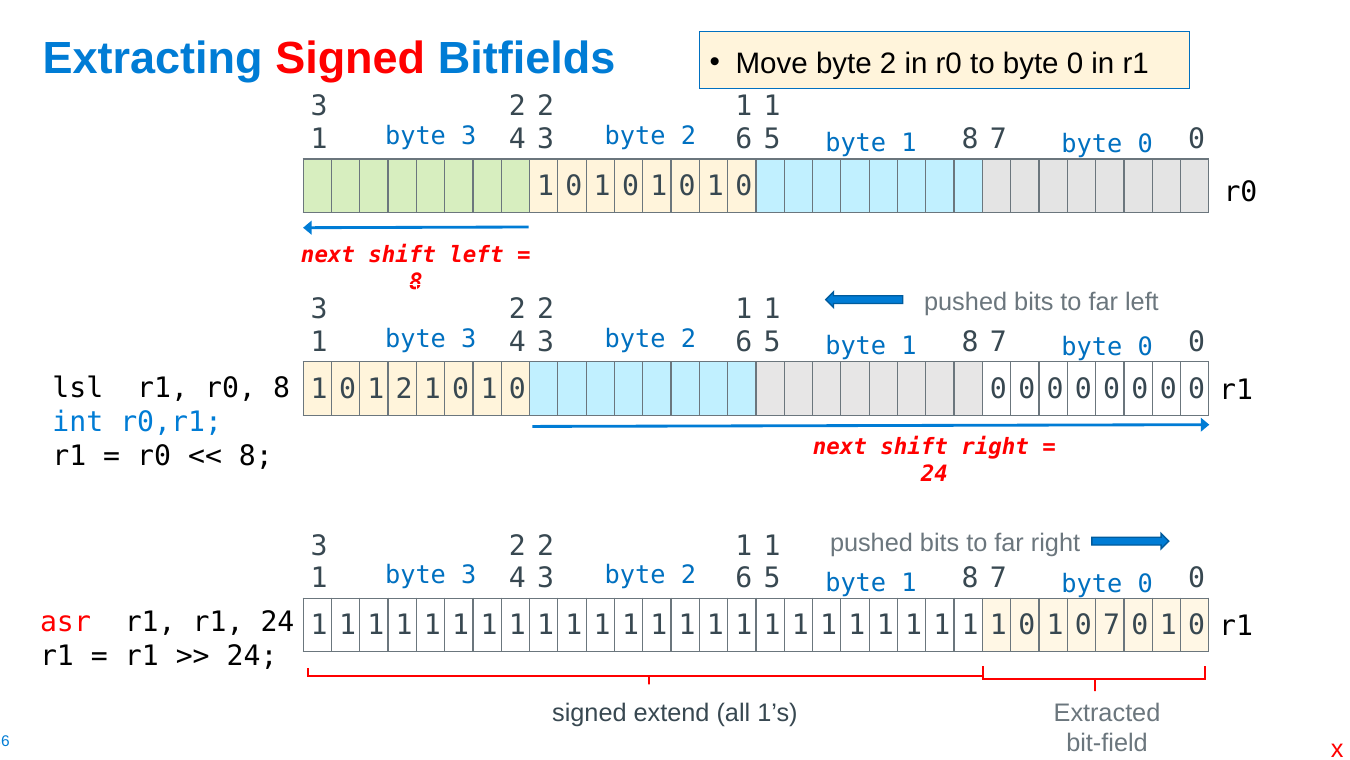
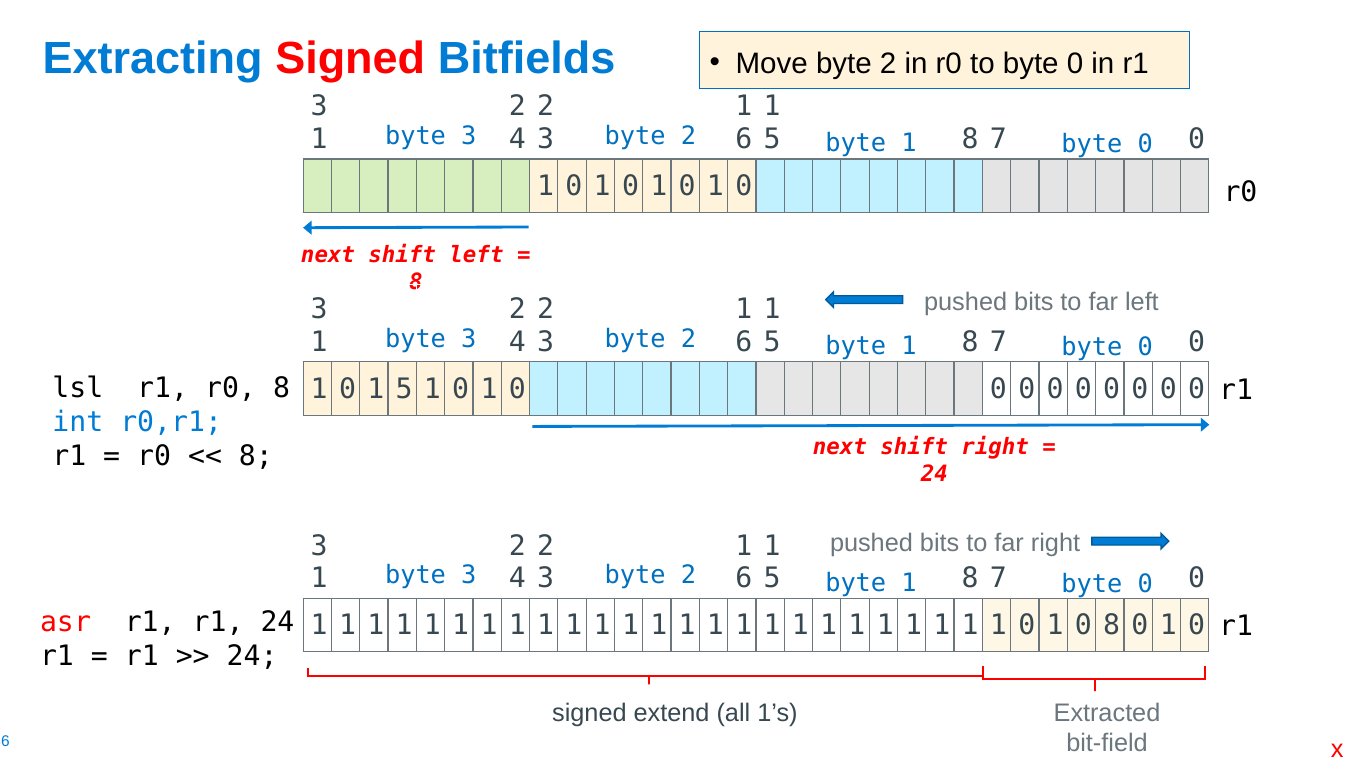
0 1 2: 2 -> 5 (404, 389)
0 7: 7 -> 8 (1112, 625)
